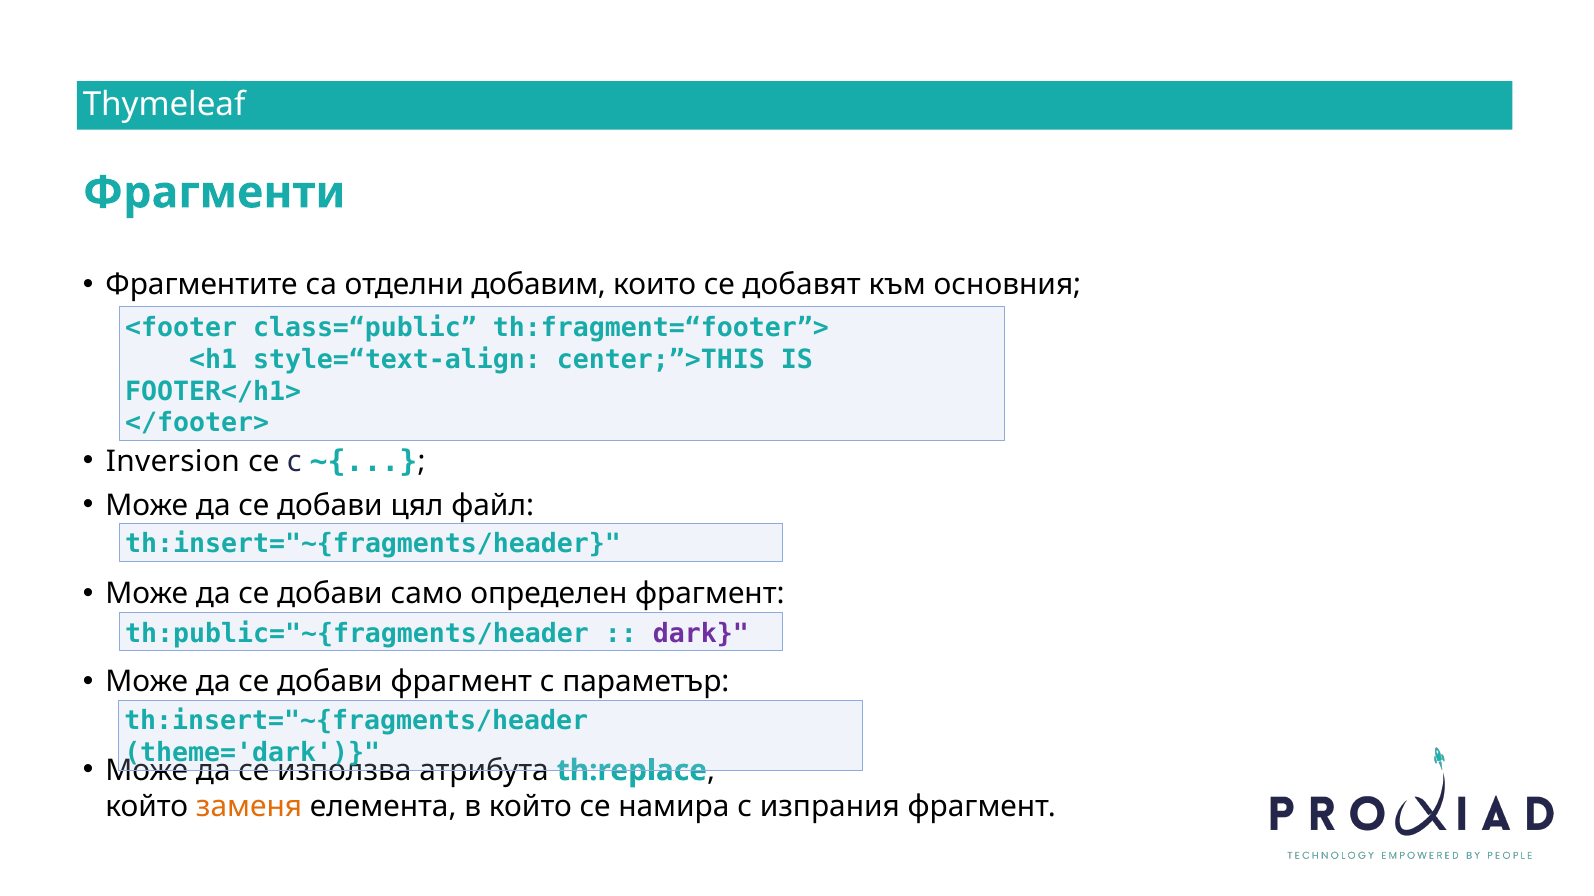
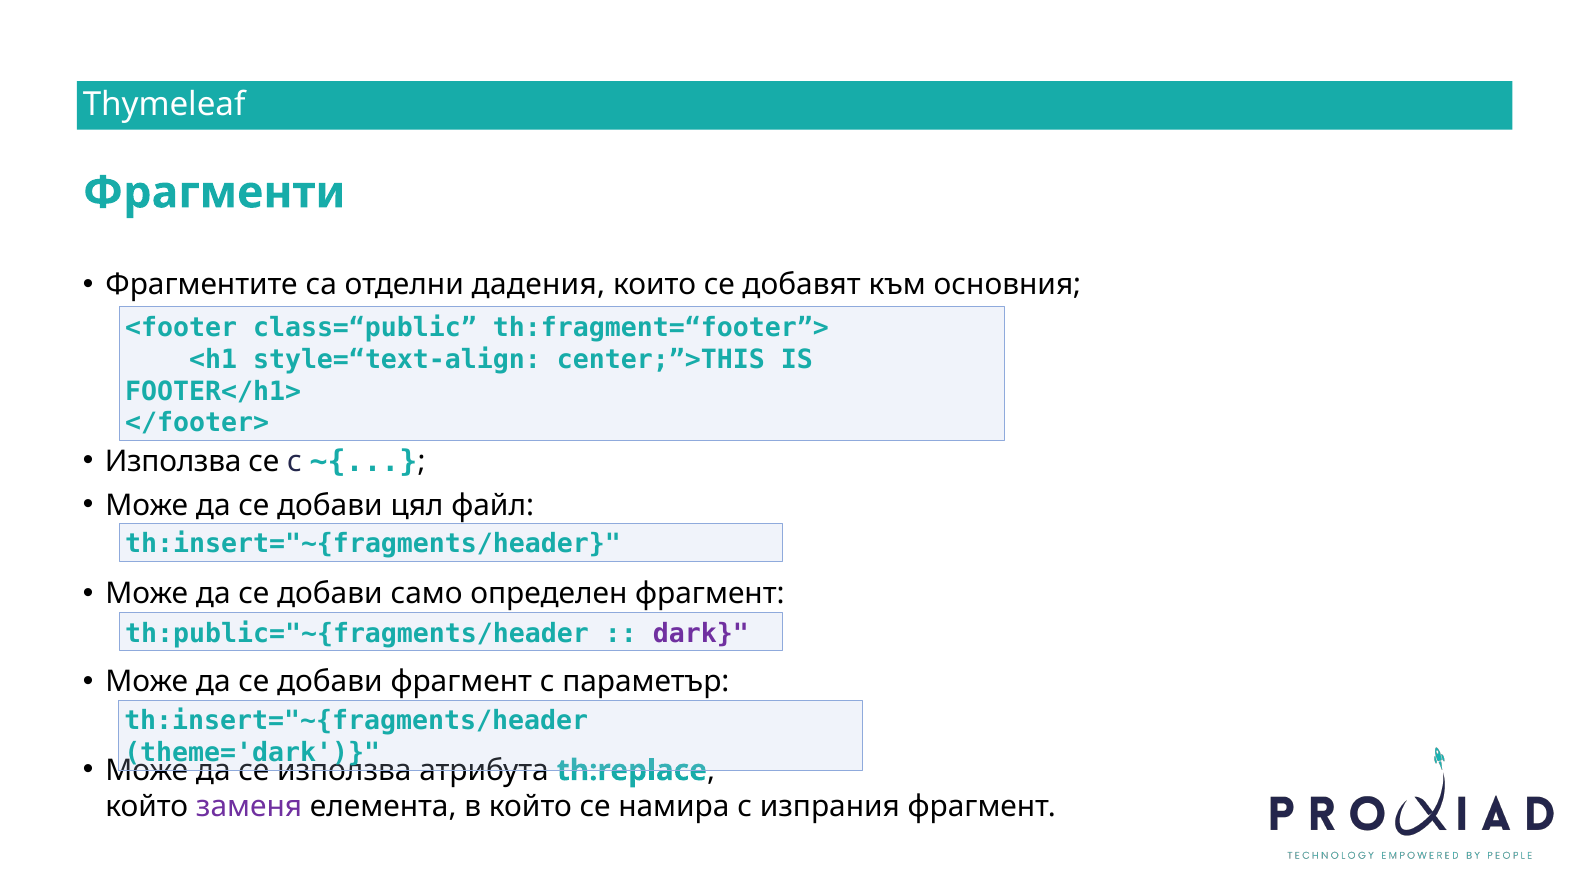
добавим: добавим -> дадения (538, 285)
Inversion: Inversion -> Използва (173, 462)
заменя colour: orange -> purple (249, 807)
